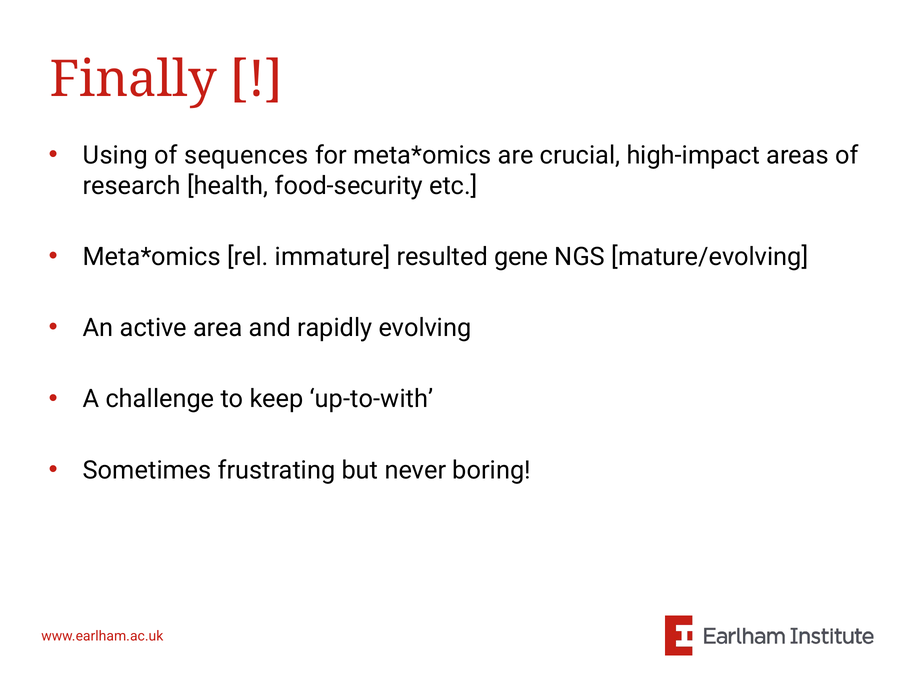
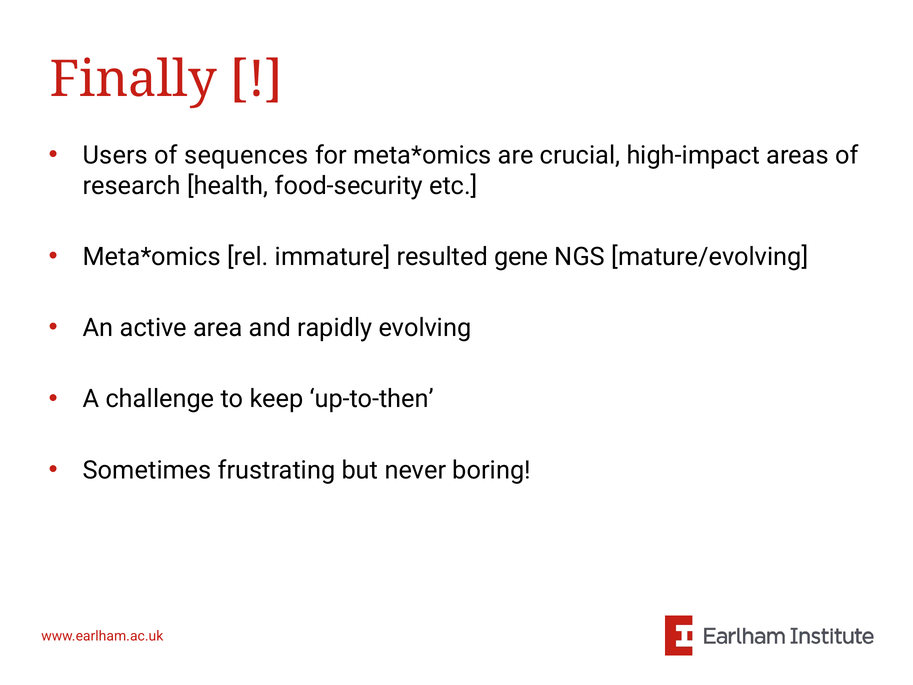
Using: Using -> Users (115, 155)
up-to-with: up-to-with -> up-to-then (372, 399)
